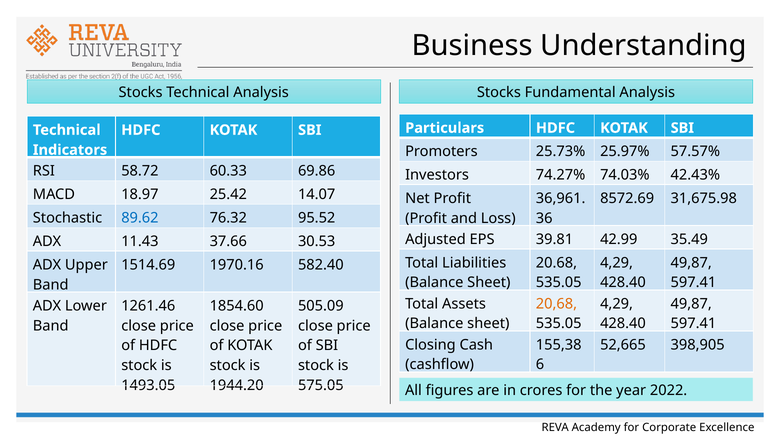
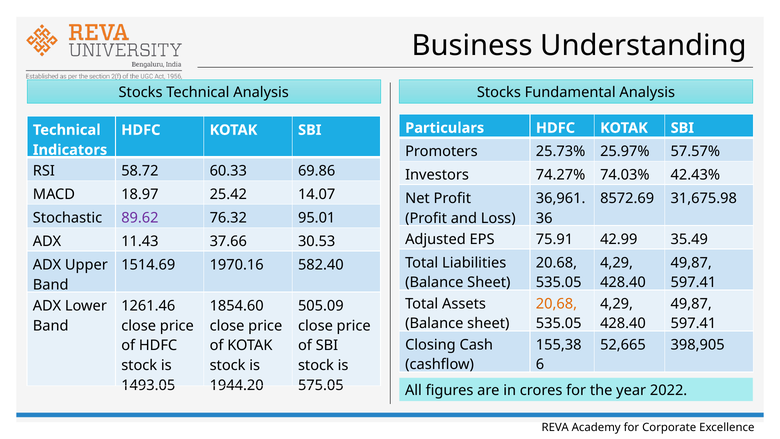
89.62 colour: blue -> purple (140, 218)
95.52: 95.52 -> 95.01 (317, 218)
39.81: 39.81 -> 75.91 (555, 239)
